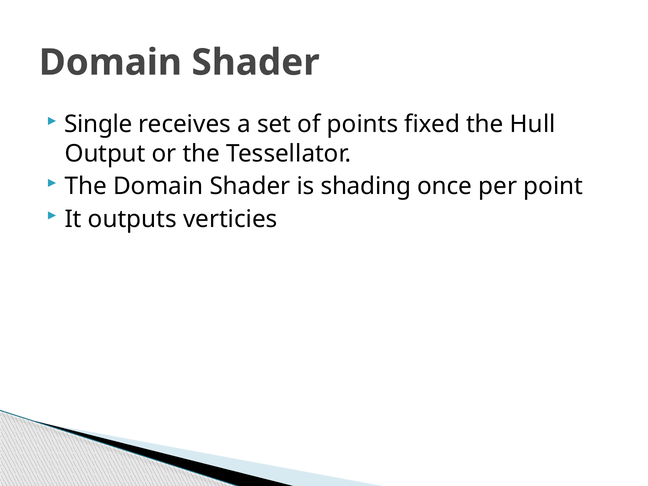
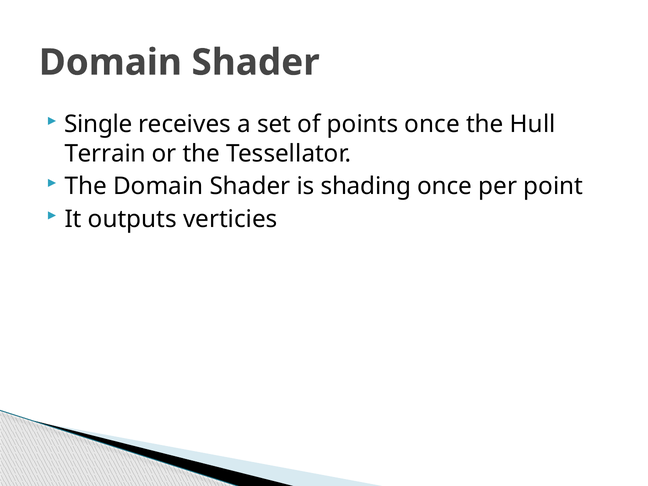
points fixed: fixed -> once (432, 124)
Output: Output -> Terrain (105, 154)
